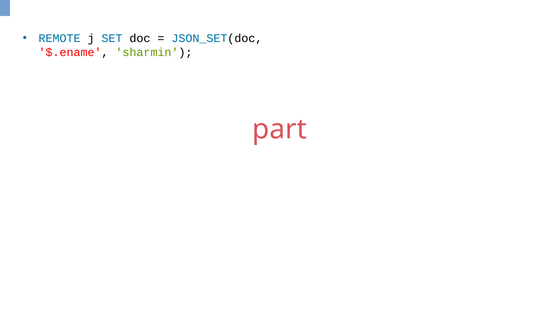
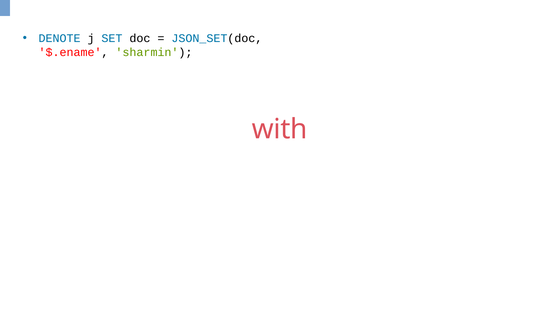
REMOTE: REMOTE -> DENOTE (60, 38)
part: part -> with (280, 129)
